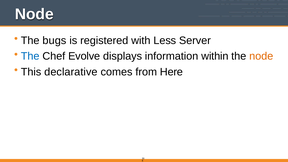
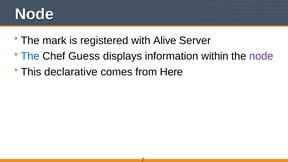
bugs: bugs -> mark (55, 41)
Less: Less -> Alive (165, 41)
Evolve: Evolve -> Guess (84, 56)
node colour: orange -> purple (261, 56)
